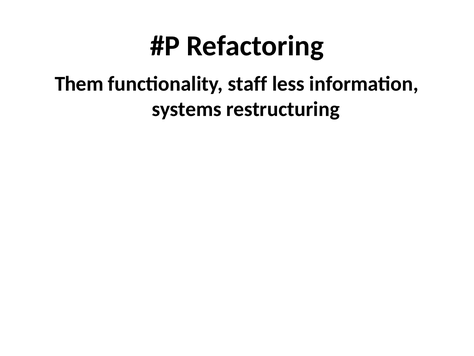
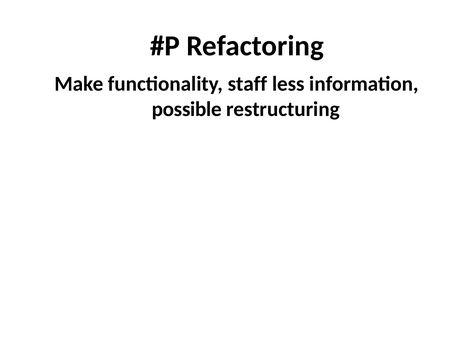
Them: Them -> Make (79, 84)
systems: systems -> possible (187, 109)
